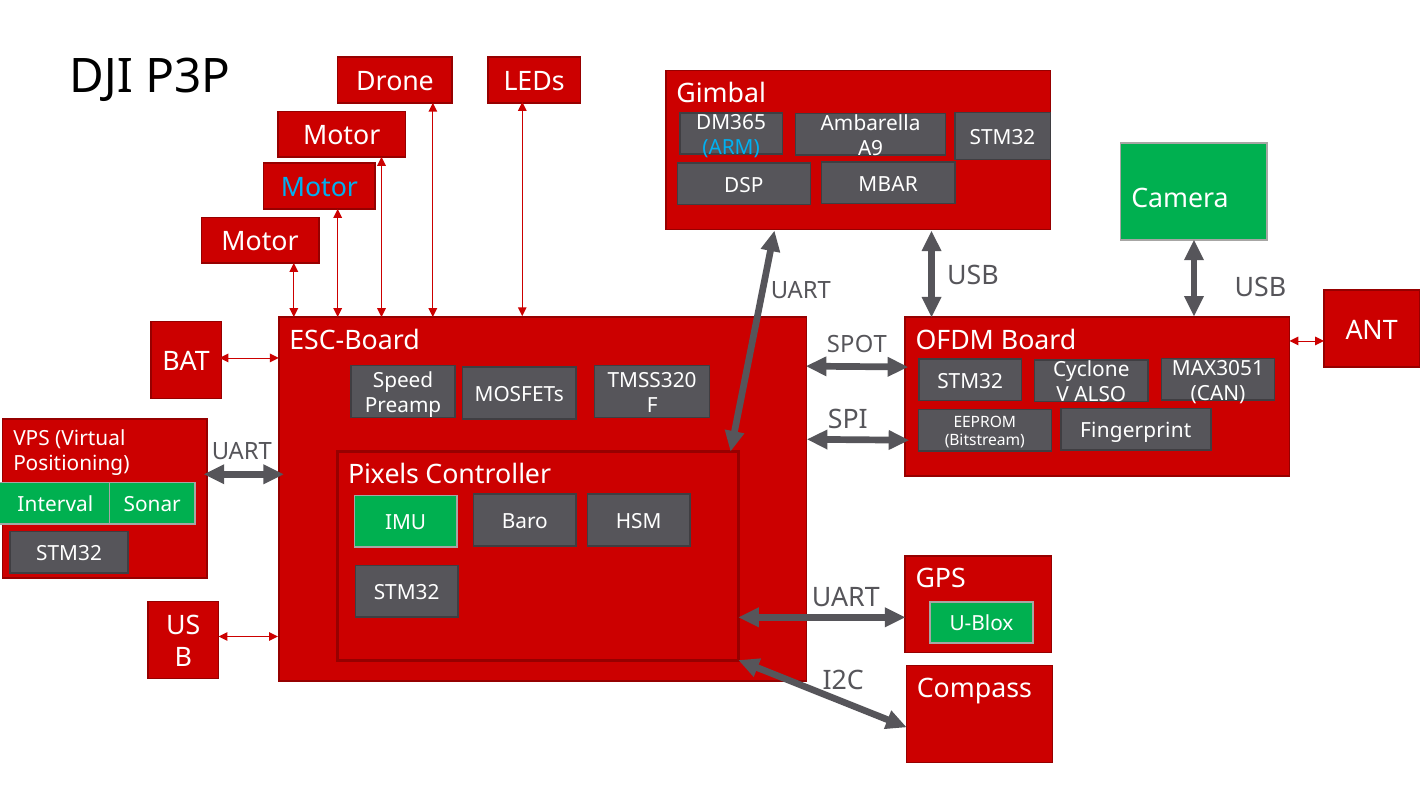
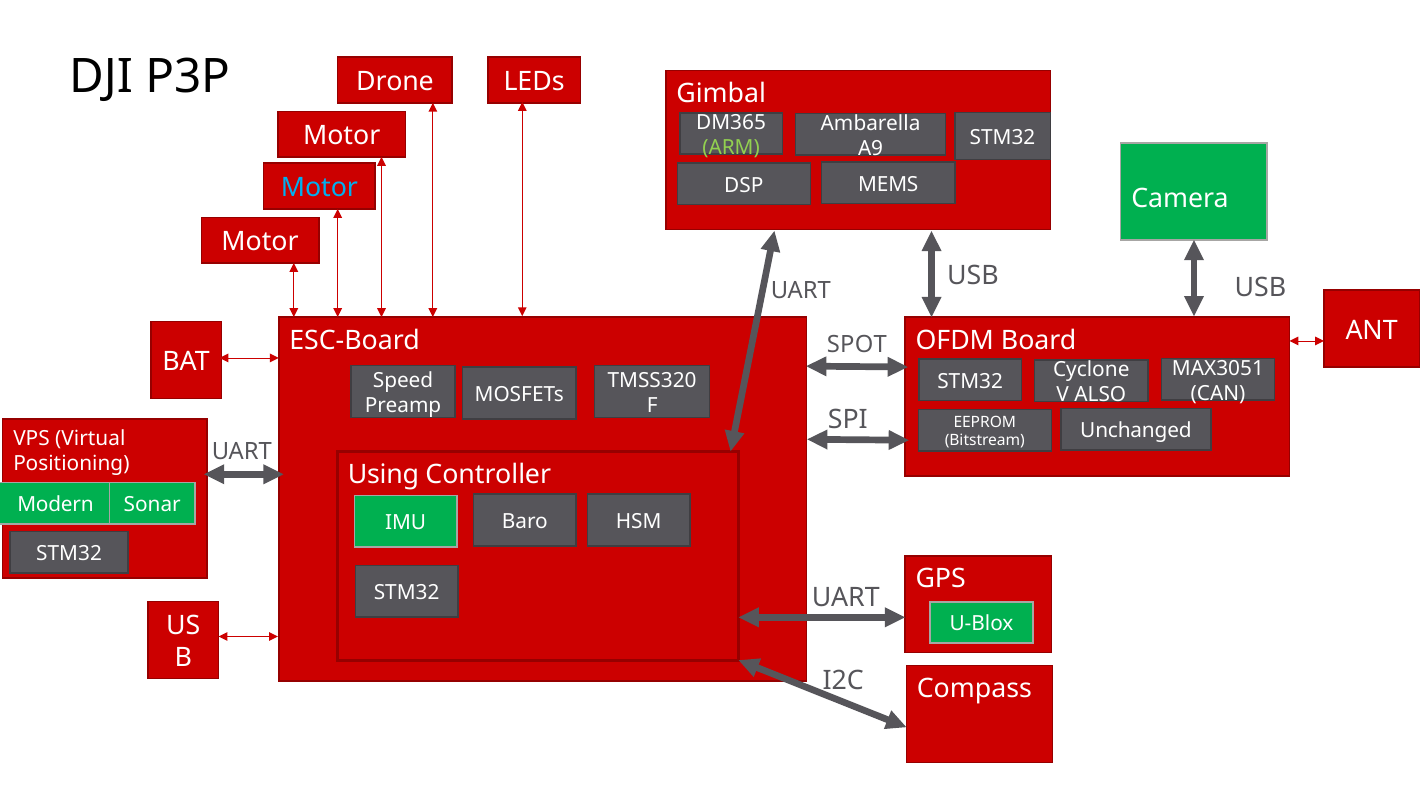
ARM colour: light blue -> light green (731, 147)
MBAR: MBAR -> MEMS (888, 184)
Fingerprint: Fingerprint -> Unchanged (1136, 431)
Pixels: Pixels -> Using (383, 474)
Interval: Interval -> Modern (56, 505)
